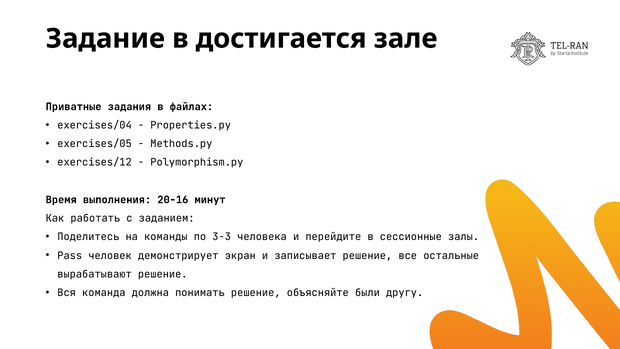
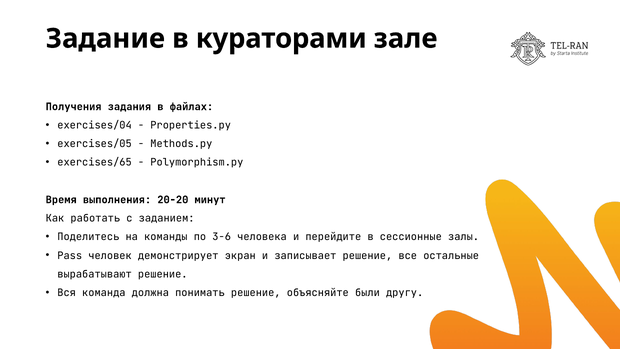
достигается: достигается -> кураторами (281, 39)
Приватные: Приватные -> Получения (74, 107)
exercises/12: exercises/12 -> exercises/65 (95, 162)
20-16: 20-16 -> 20-20 (173, 200)
3-3: 3-3 -> 3-6 (222, 237)
